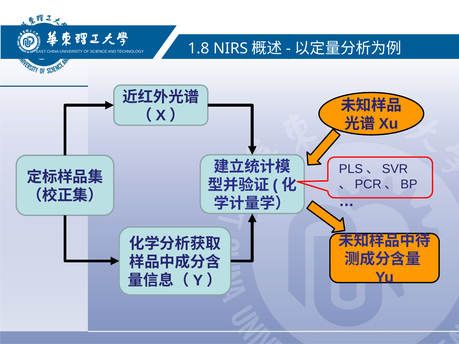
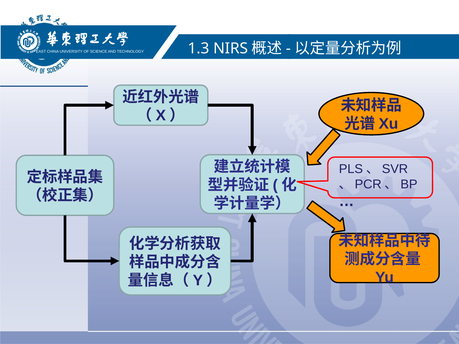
1.8: 1.8 -> 1.3 (198, 48)
